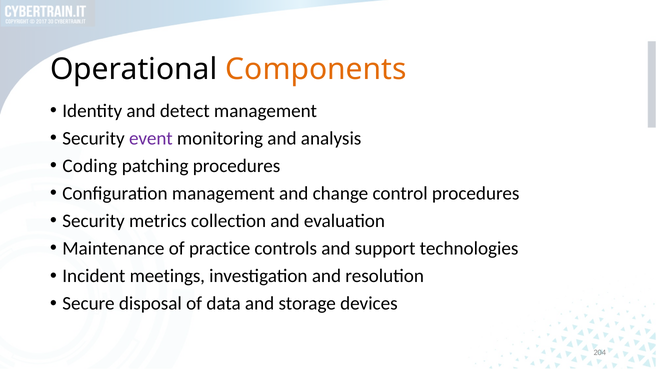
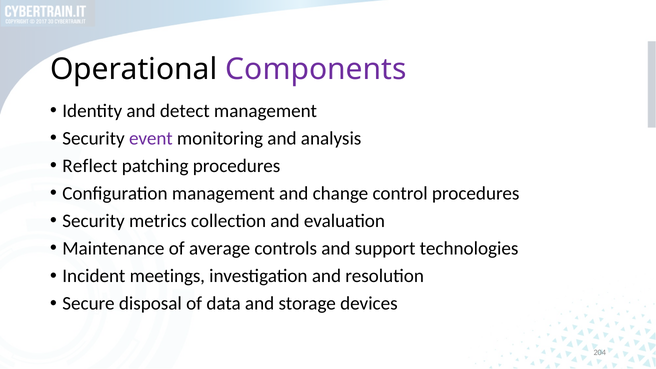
Components colour: orange -> purple (316, 70)
Coding: Coding -> Reflect (90, 166)
practice: practice -> average (220, 248)
